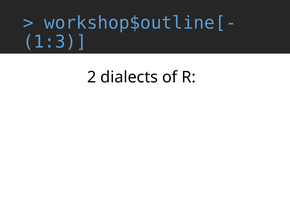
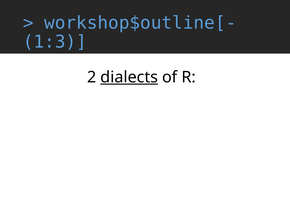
dialects underline: none -> present (129, 77)
